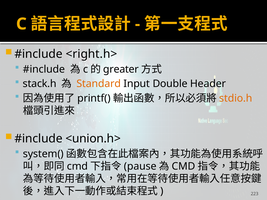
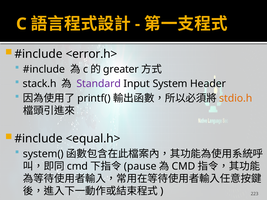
<right.h>: <right.h> -> <error.h> (92, 54)
Standard colour: orange -> purple (99, 84)
Double: Double -> System (170, 84)
<union.h>: <union.h> -> <equal.h> (93, 139)
